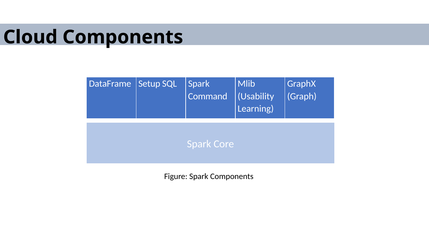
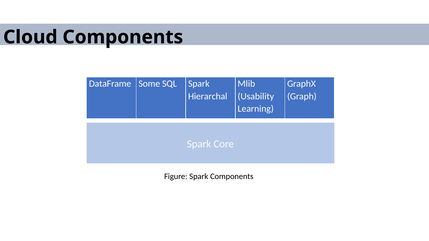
Setup: Setup -> Some (149, 84)
Command: Command -> Hierarchal (208, 96)
